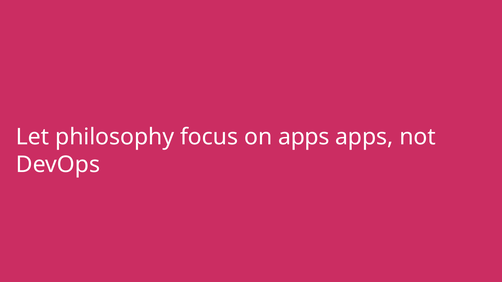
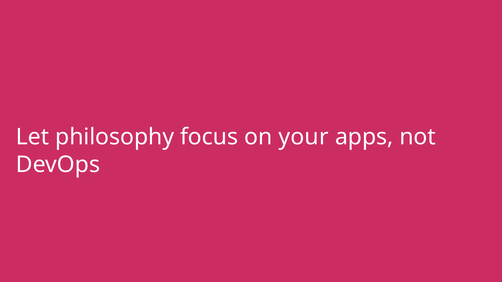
on apps: apps -> your (304, 137)
